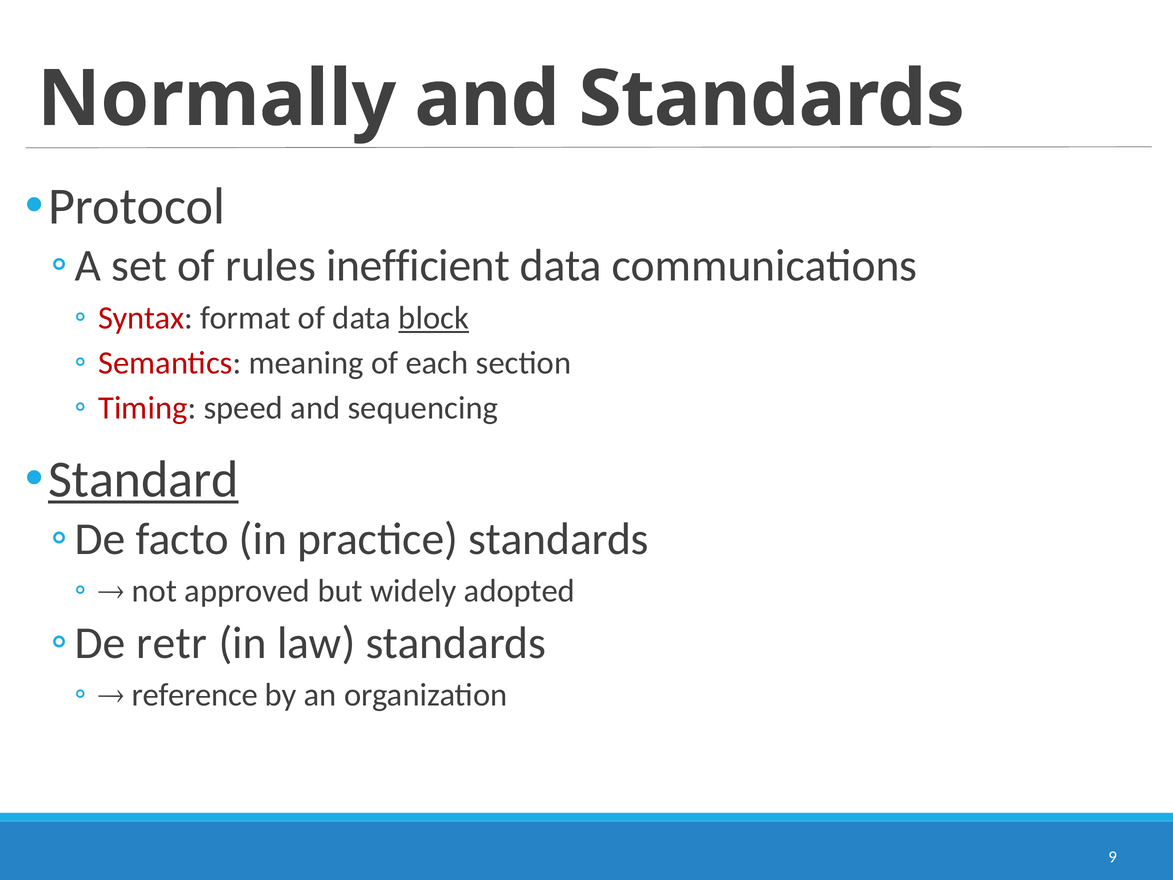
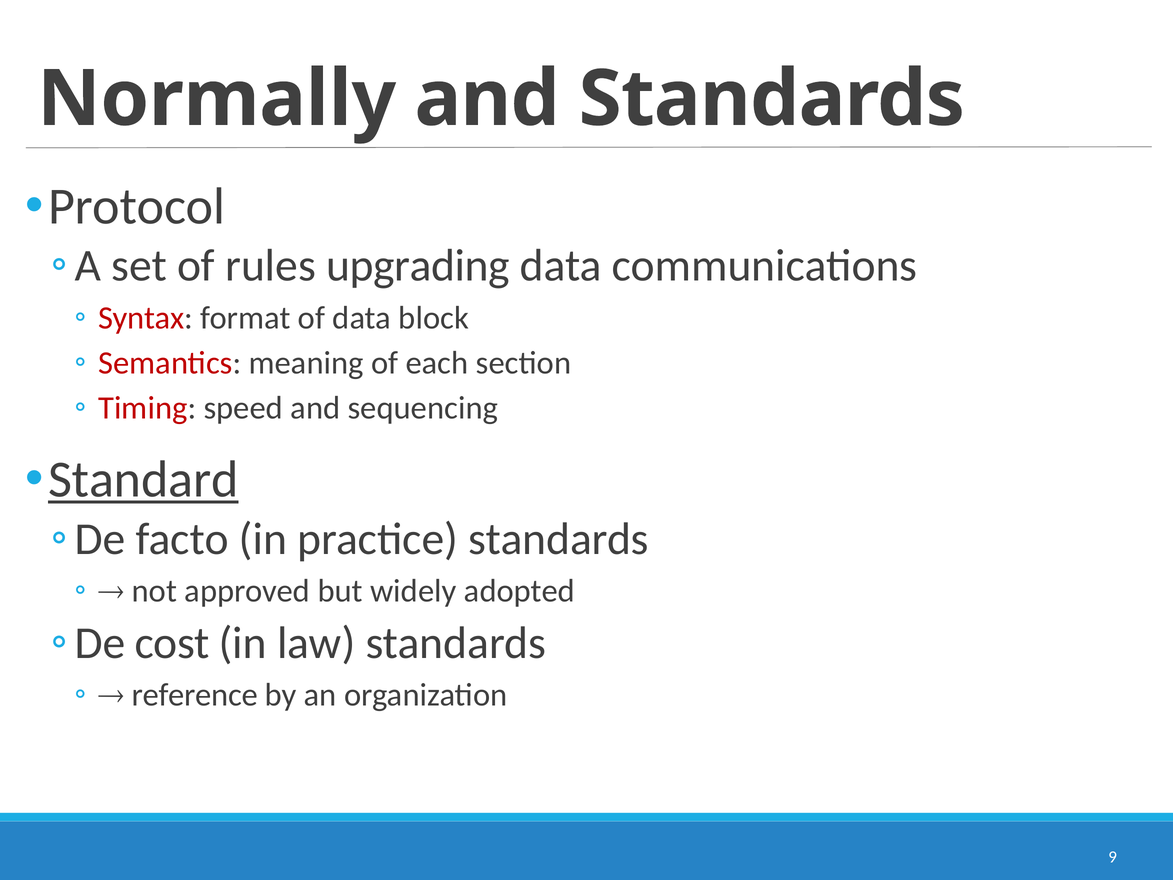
inefficient: inefficient -> upgrading (418, 266)
block underline: present -> none (434, 318)
retr: retr -> cost (172, 643)
